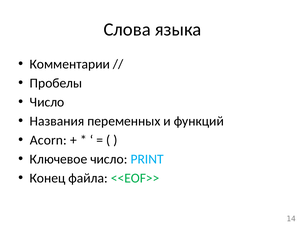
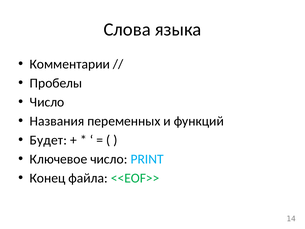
Acorn: Acorn -> Будет (48, 140)
